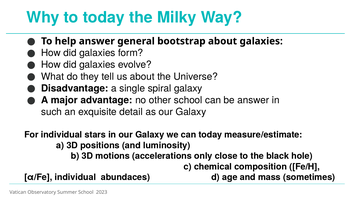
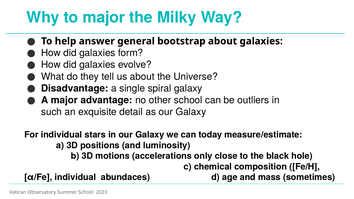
to today: today -> major (104, 17)
be answer: answer -> outliers (253, 100)
